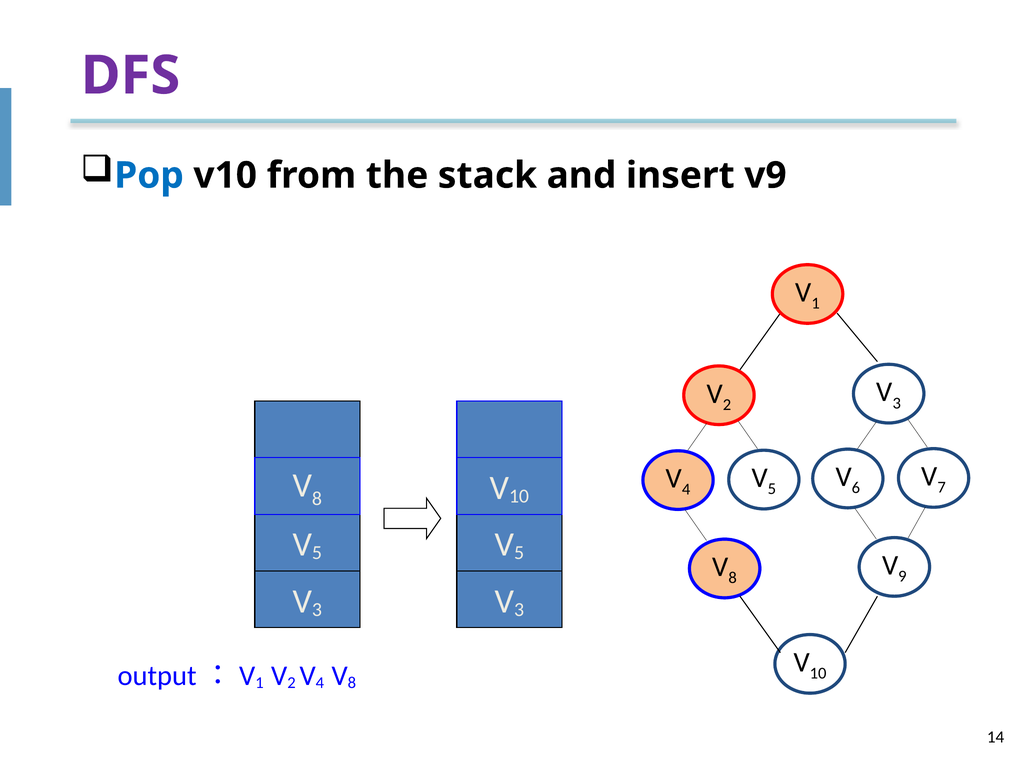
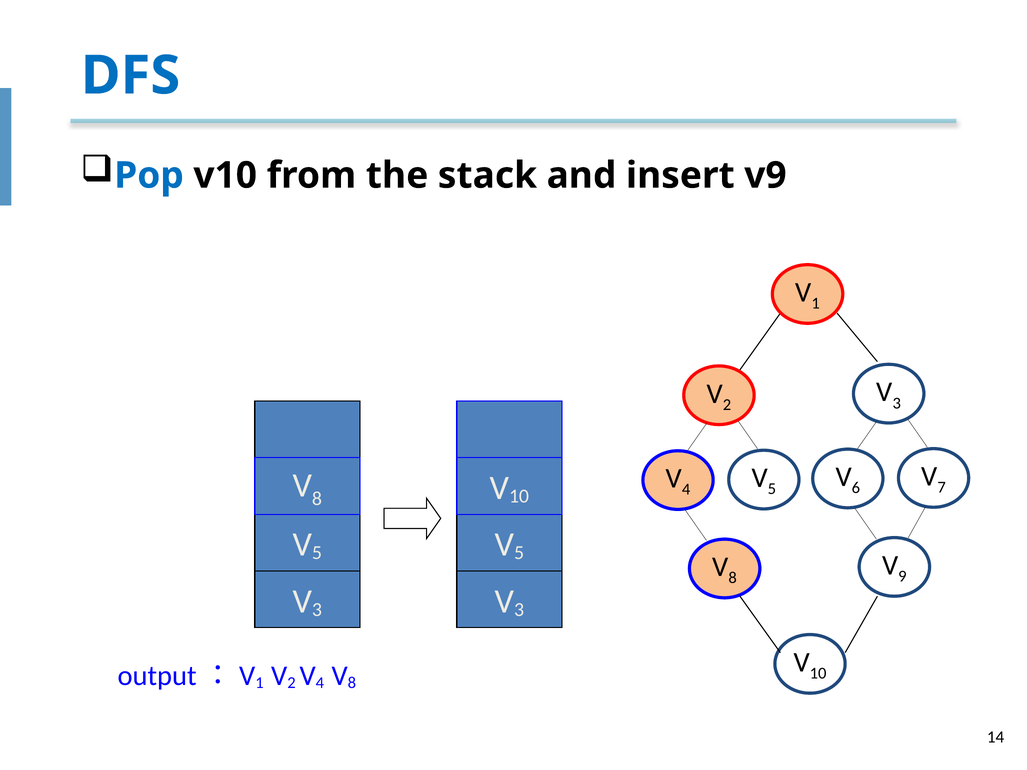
DFS colour: purple -> blue (131, 76)
